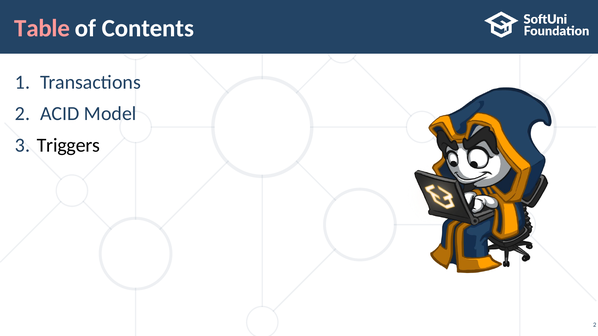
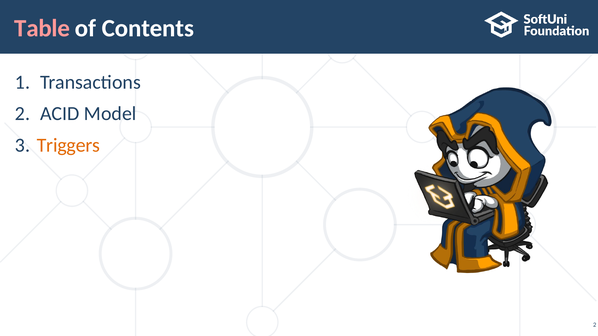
Triggers colour: black -> orange (68, 145)
